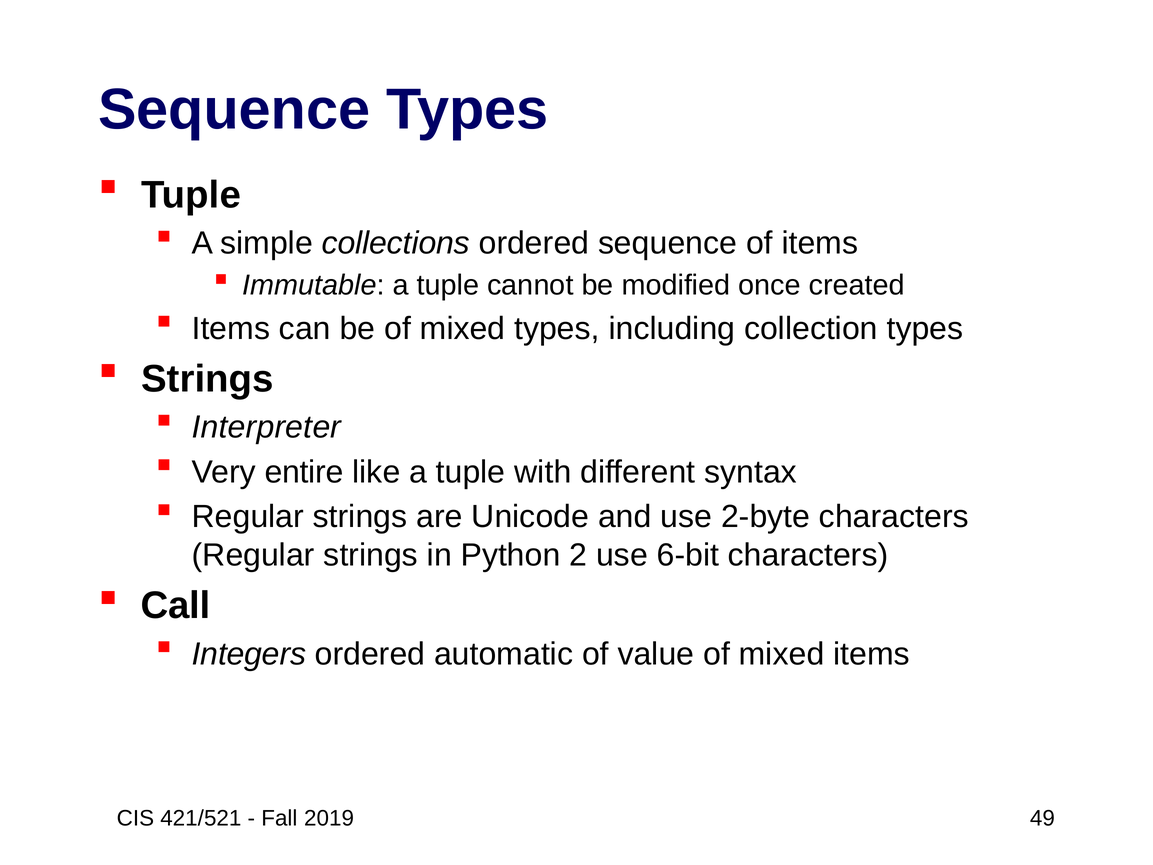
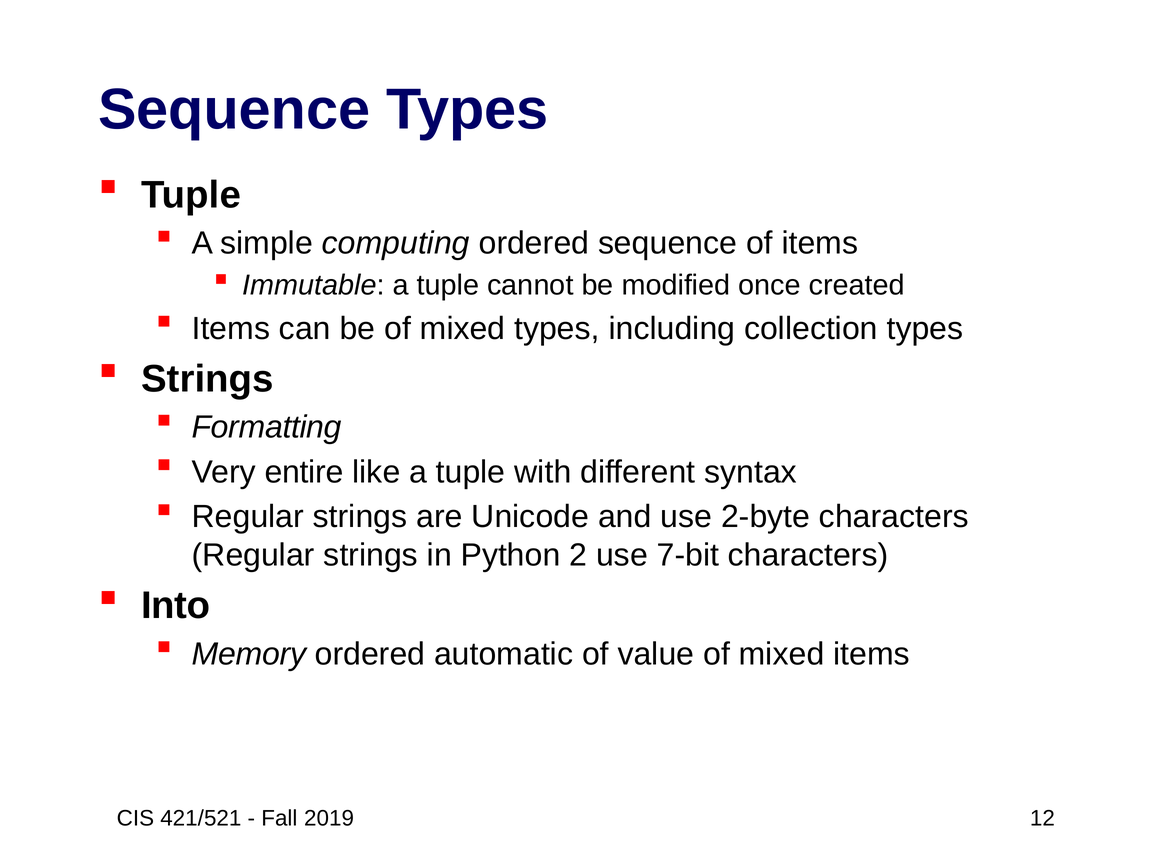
collections: collections -> computing (396, 243)
Interpreter: Interpreter -> Formatting (267, 427)
6-bit: 6-bit -> 7-bit (688, 555)
Call: Call -> Into (176, 606)
Integers: Integers -> Memory (249, 654)
49: 49 -> 12 (1042, 818)
